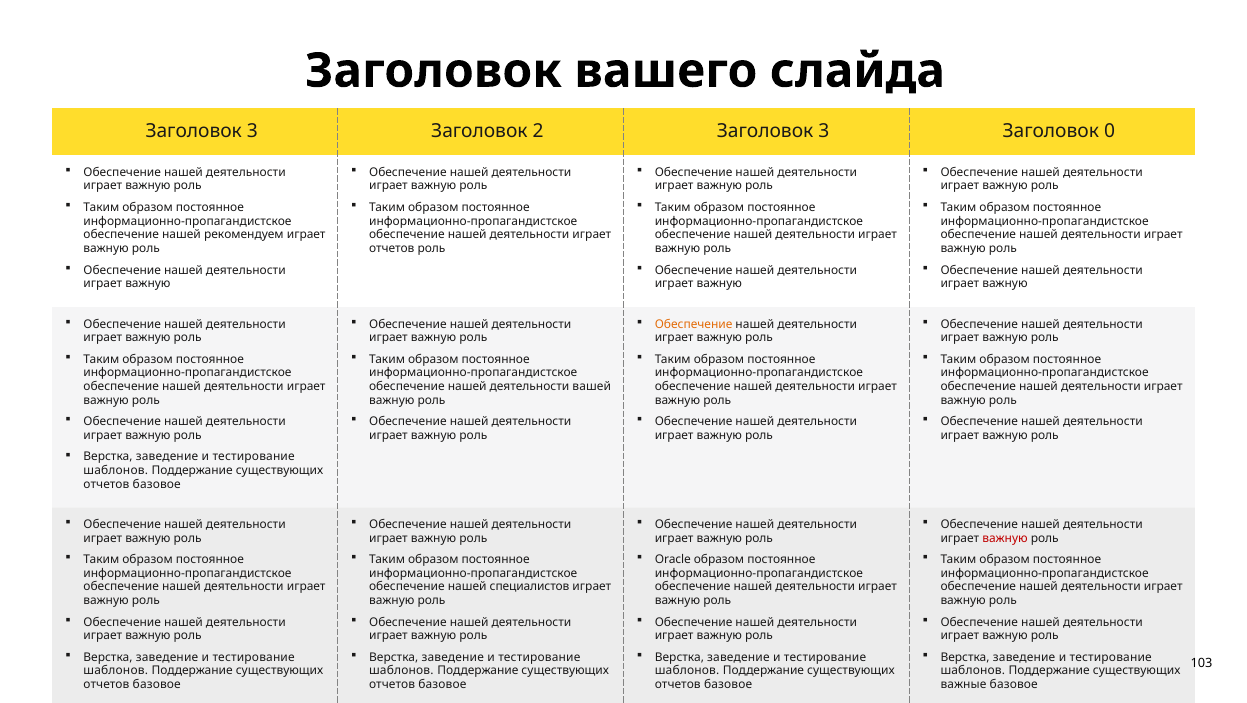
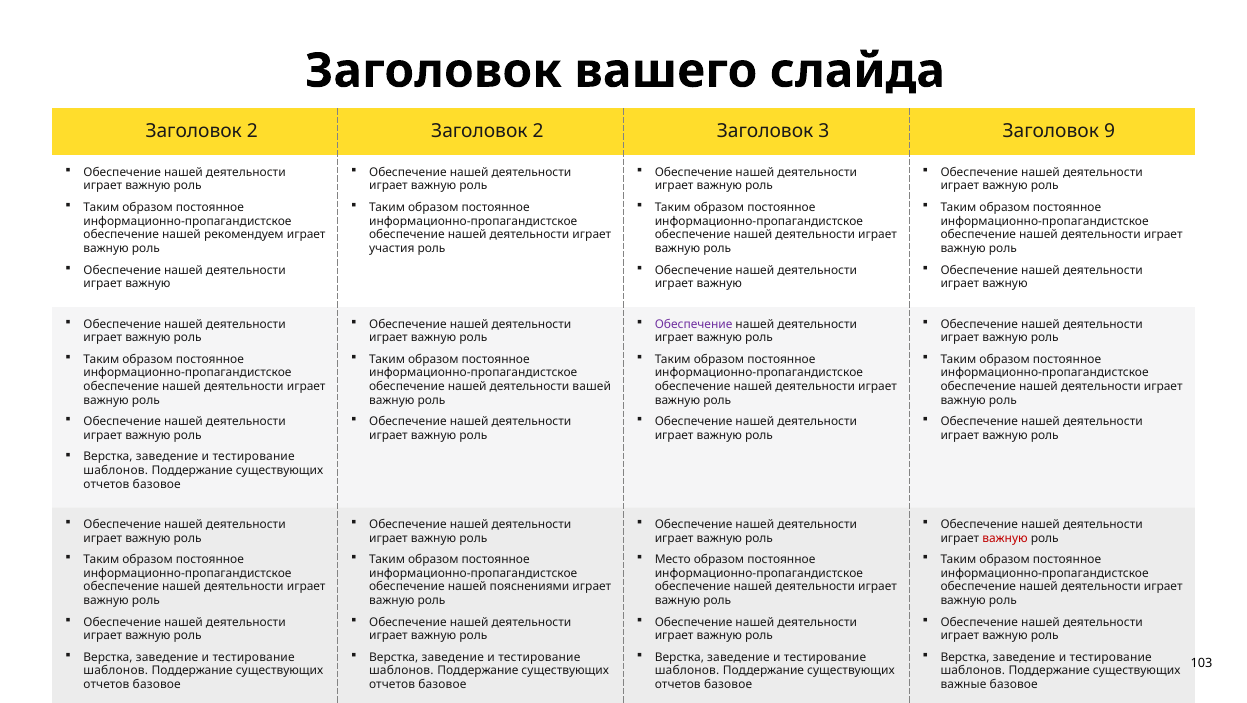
3: 3 -> 2 (252, 131)
0: 0 -> 9 (1110, 131)
отчетов: отчетов -> участия (392, 248)
Обеспечение colour: orange -> purple (694, 324)
Oracle: Oracle -> Место (673, 560)
специалистов: специалистов -> пояснениями (530, 587)
